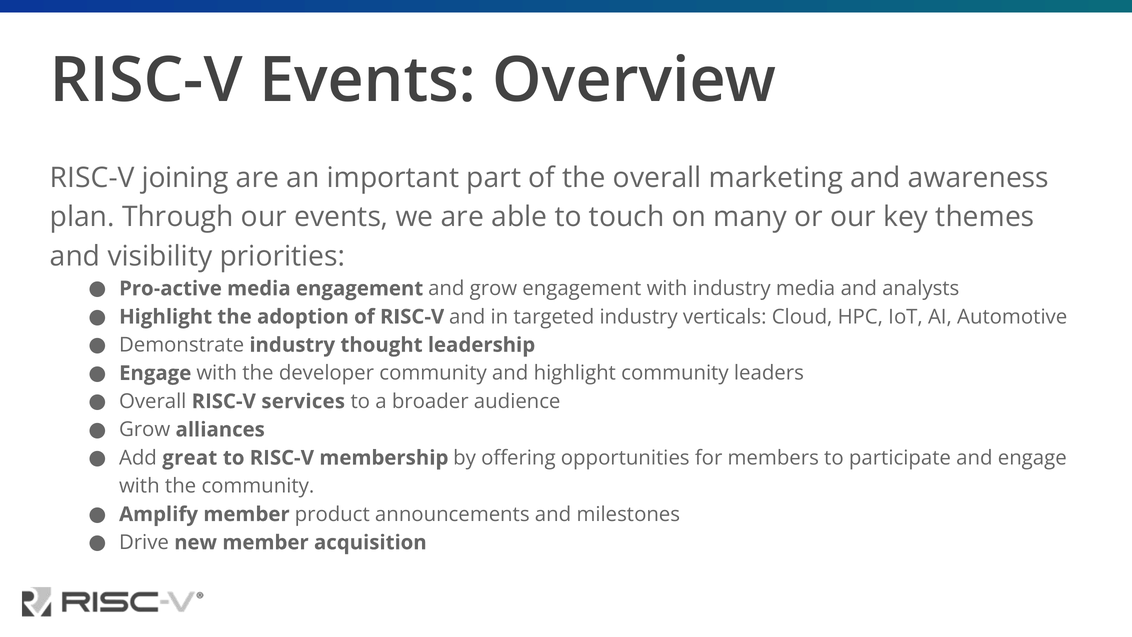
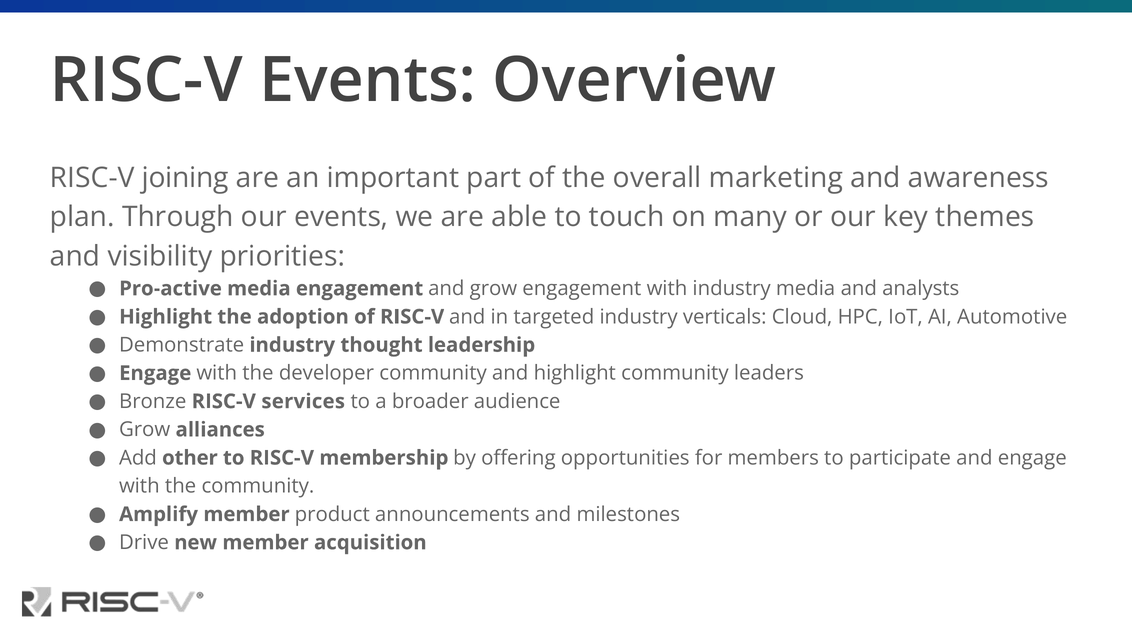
Overall: Overall -> Bronze (153, 401)
great: great -> other (190, 458)
